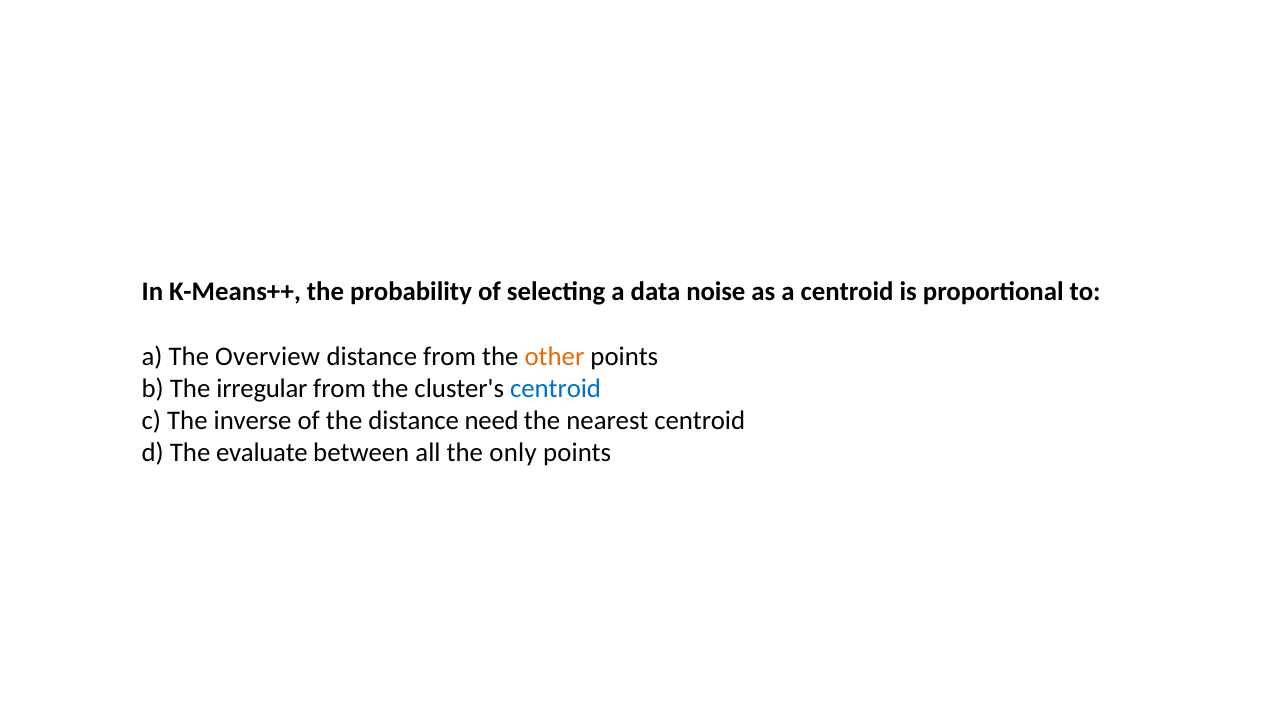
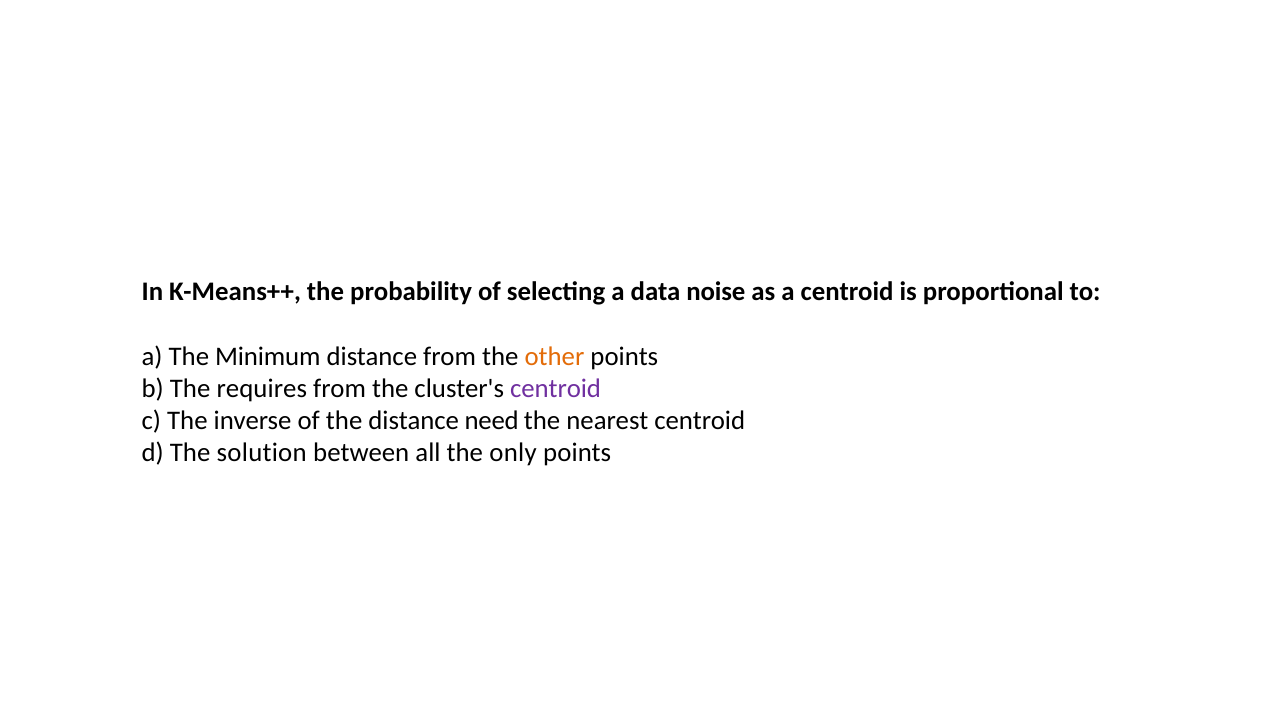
Overview: Overview -> Minimum (268, 356)
irregular: irregular -> requires (262, 389)
centroid colour: blue -> purple (556, 389)
evaluate: evaluate -> solution (262, 453)
